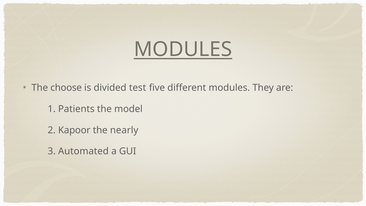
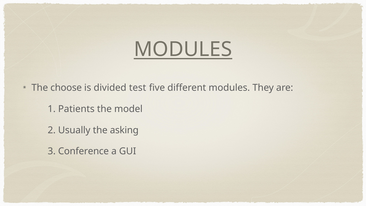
Kapoor: Kapoor -> Usually (74, 130)
nearly: nearly -> asking (124, 130)
Automated: Automated -> Conference (83, 151)
